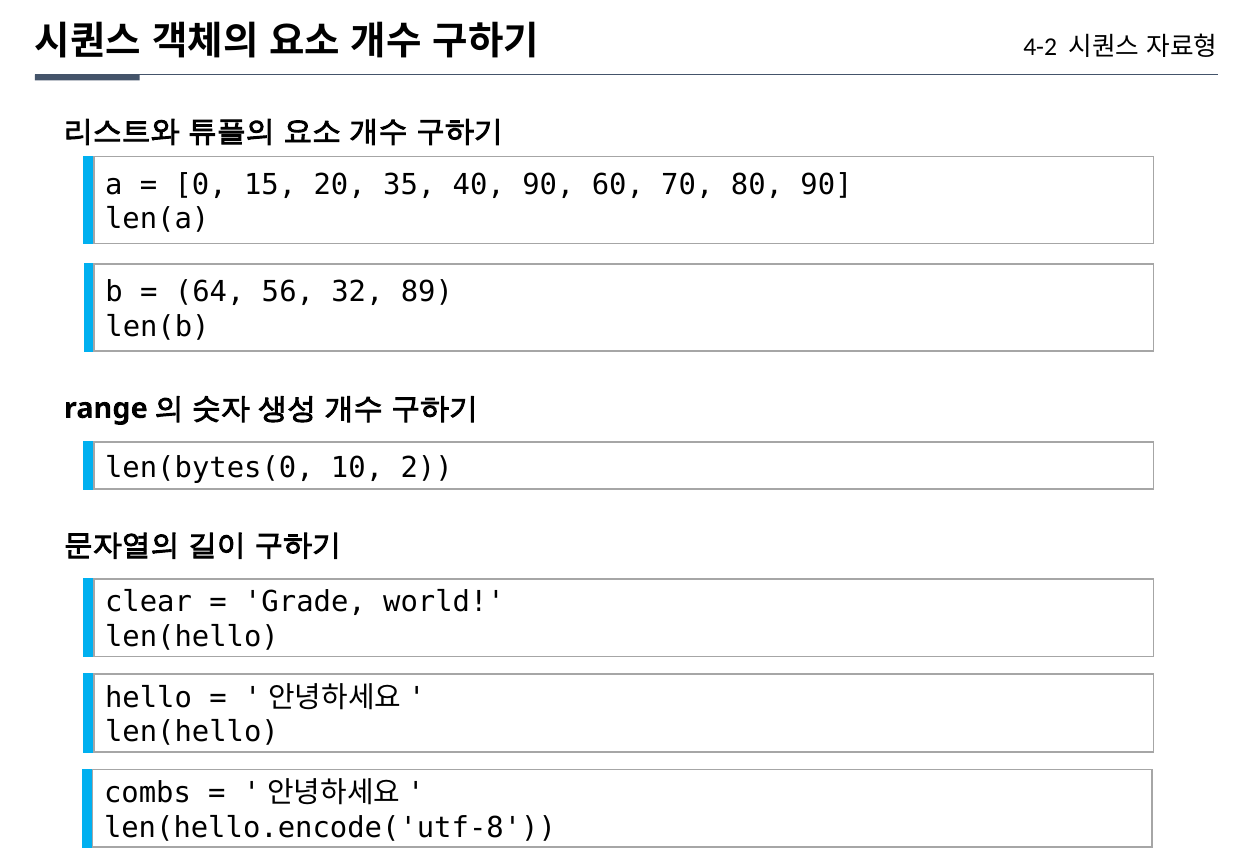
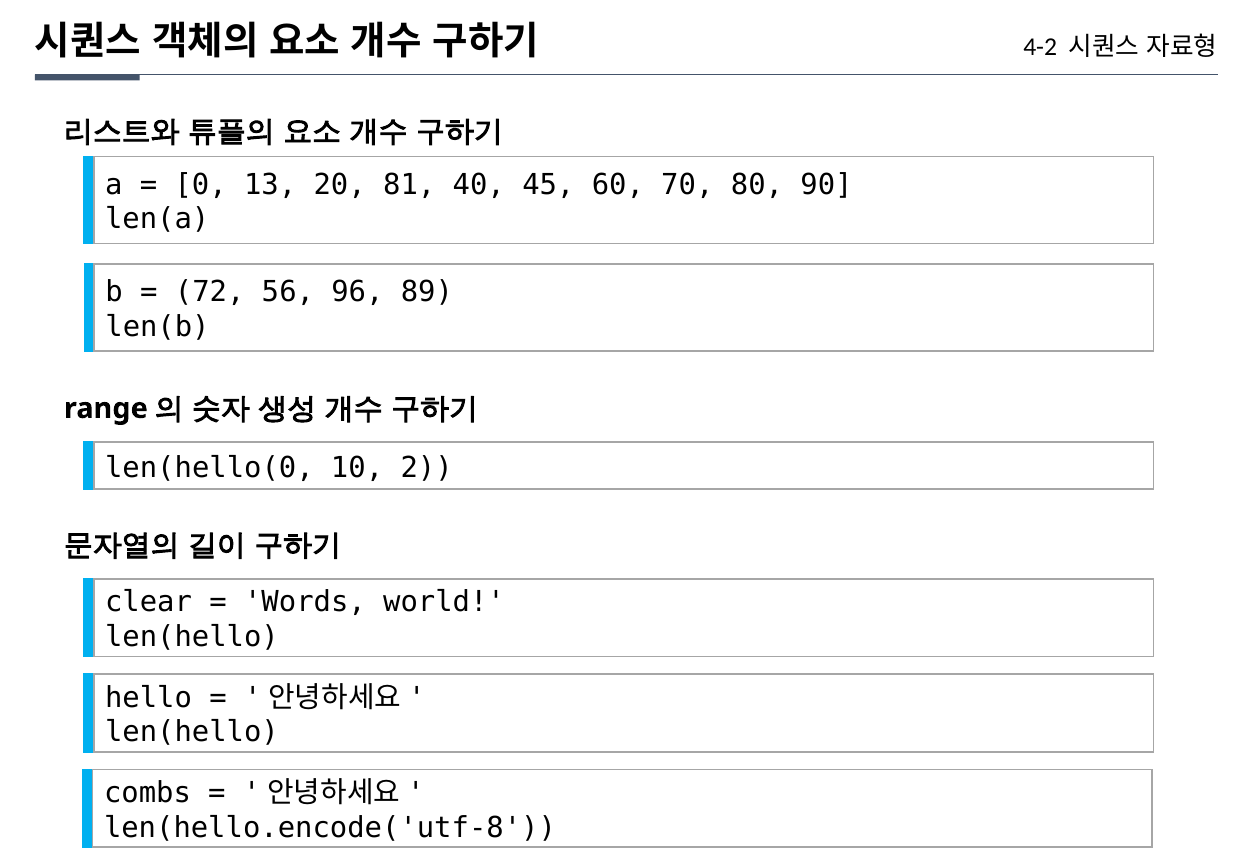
15: 15 -> 13 (270, 185)
35: 35 -> 81 (409, 185)
40 90: 90 -> 45 (548, 185)
64: 64 -> 72 (210, 292)
32: 32 -> 96 (357, 292)
len(bytes(0: len(bytes(0 -> len(hello(0 (209, 467)
Grade: Grade -> Words (305, 602)
